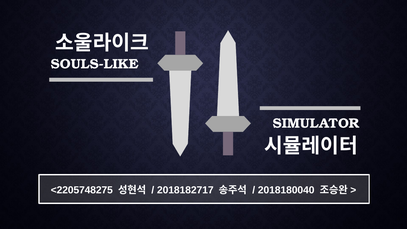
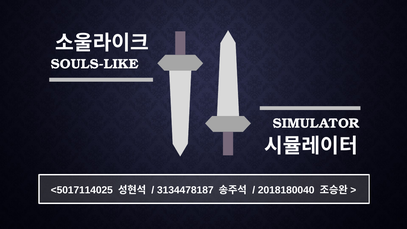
<2205748275: <2205748275 -> <5017114025 (82, 190)
2018182717: 2018182717 -> 3134478187 (185, 190)
